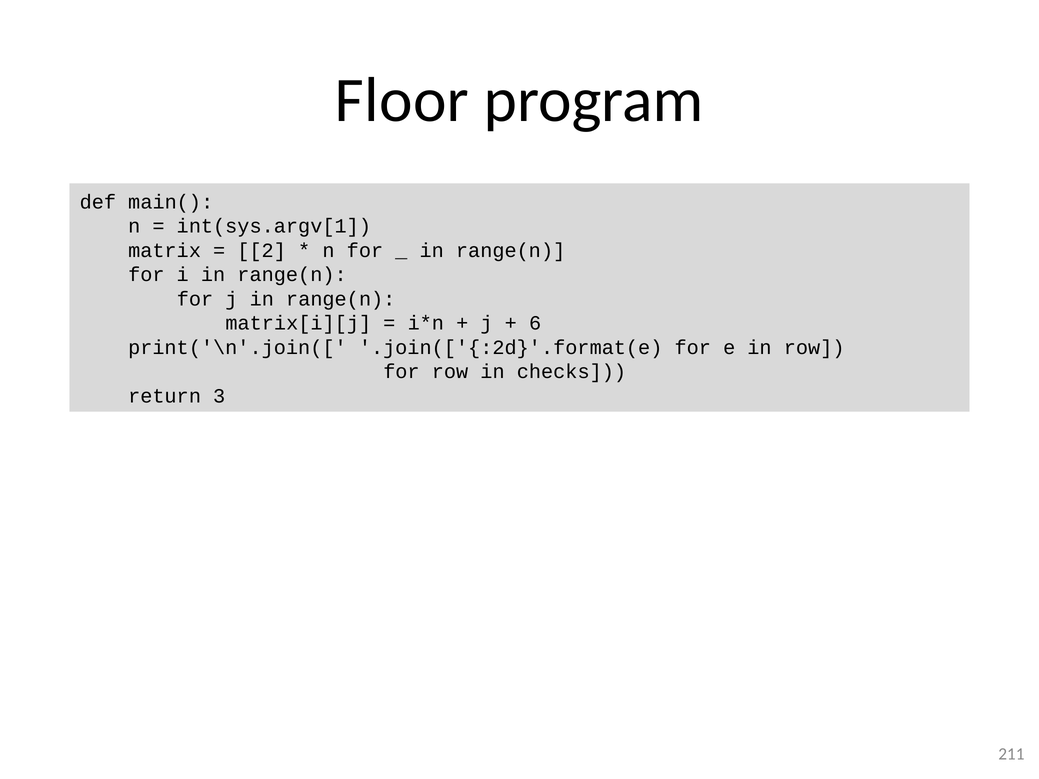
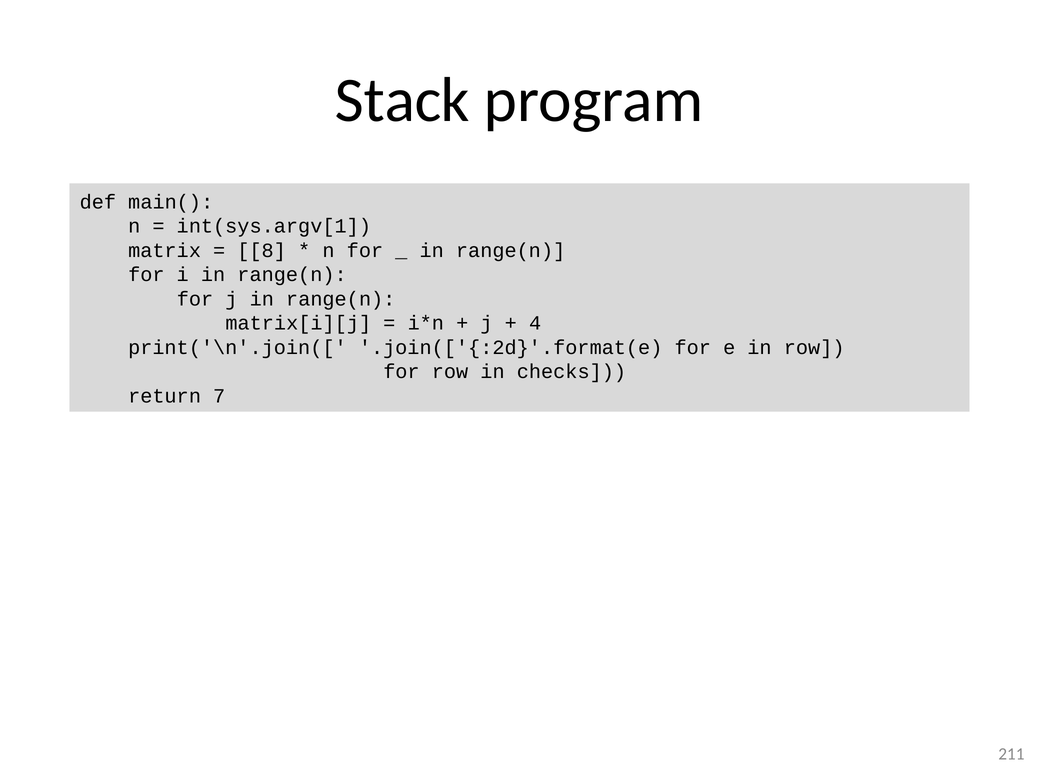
Floor: Floor -> Stack (402, 101)
2: 2 -> 8 (262, 251)
6: 6 -> 4 (535, 323)
3: 3 -> 7 (219, 396)
